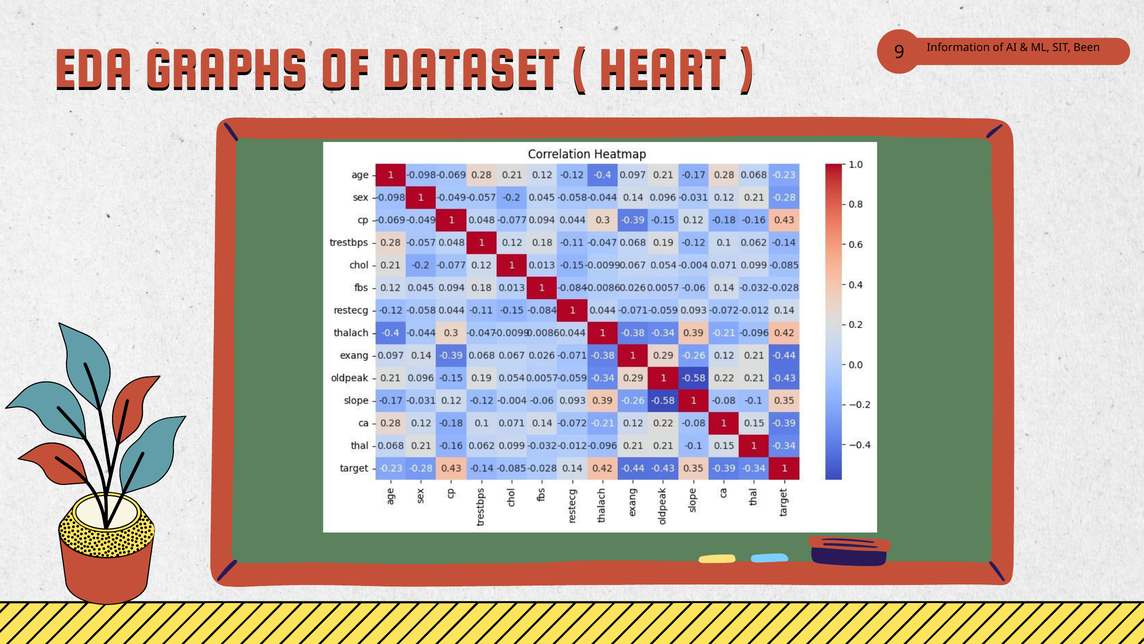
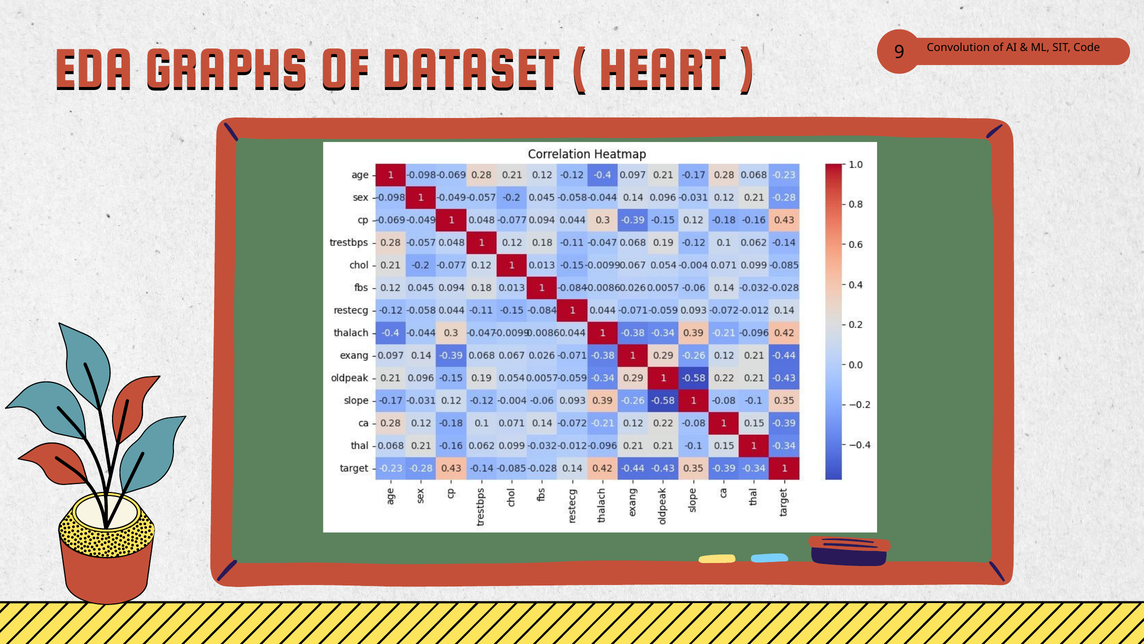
Information: Information -> Convolution (958, 47)
Been: Been -> Code (1087, 47)
